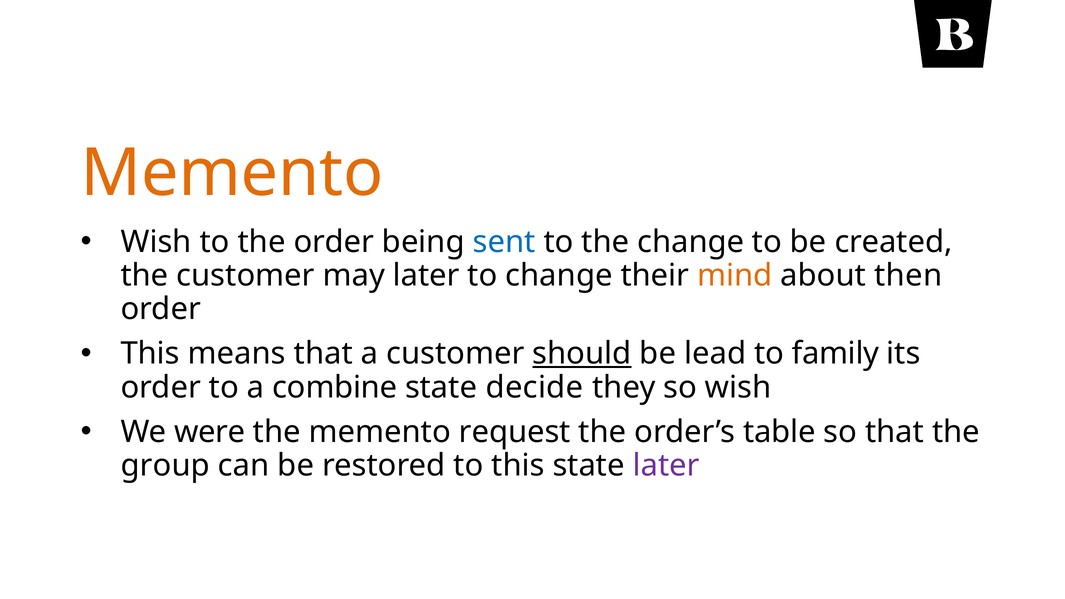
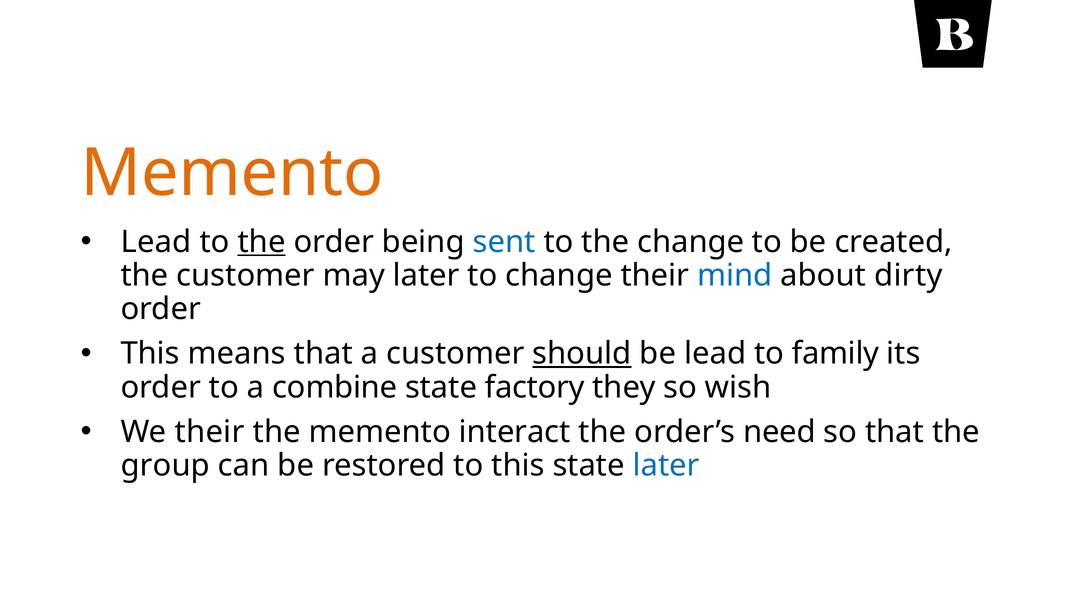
Wish: Wish -> Lead (156, 242)
the underline: none -> present (262, 242)
mind colour: orange -> blue (735, 276)
then: then -> dirty (908, 276)
decide: decide -> factory (535, 387)
We were: were -> their (210, 432)
request: request -> interact (515, 432)
table: table -> need (779, 432)
later colour: purple -> blue (666, 466)
